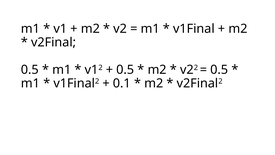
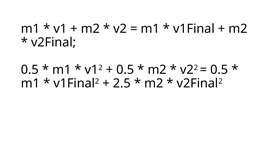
0.1: 0.1 -> 2.5 (122, 83)
